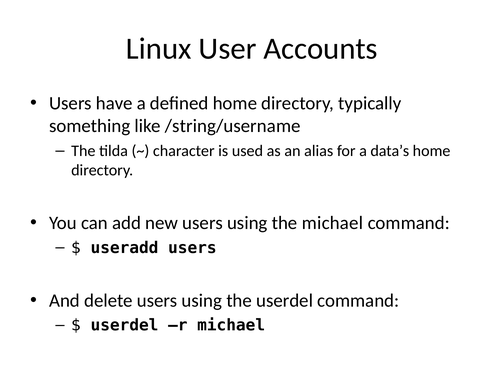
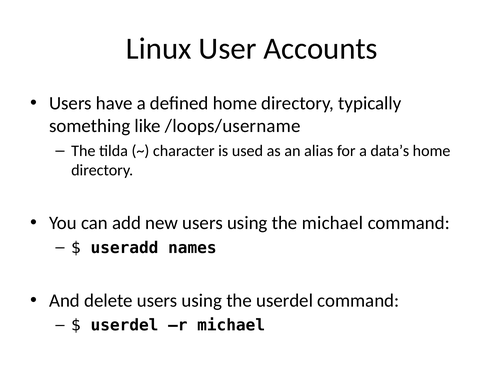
/string/username: /string/username -> /loops/username (233, 126)
useradd users: users -> names (192, 248)
